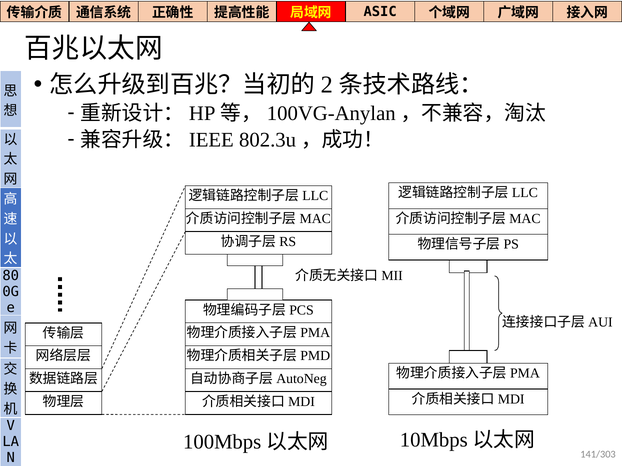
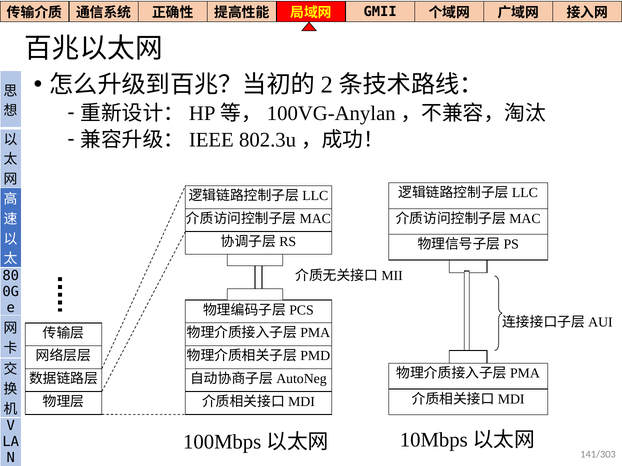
ASIC: ASIC -> GMII (380, 12)
